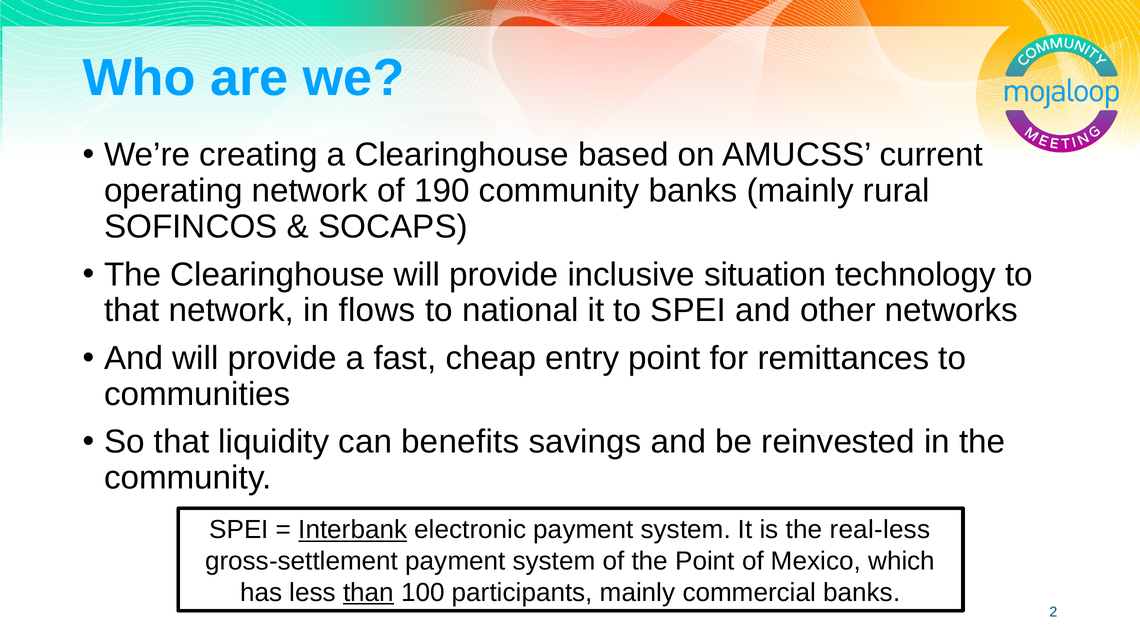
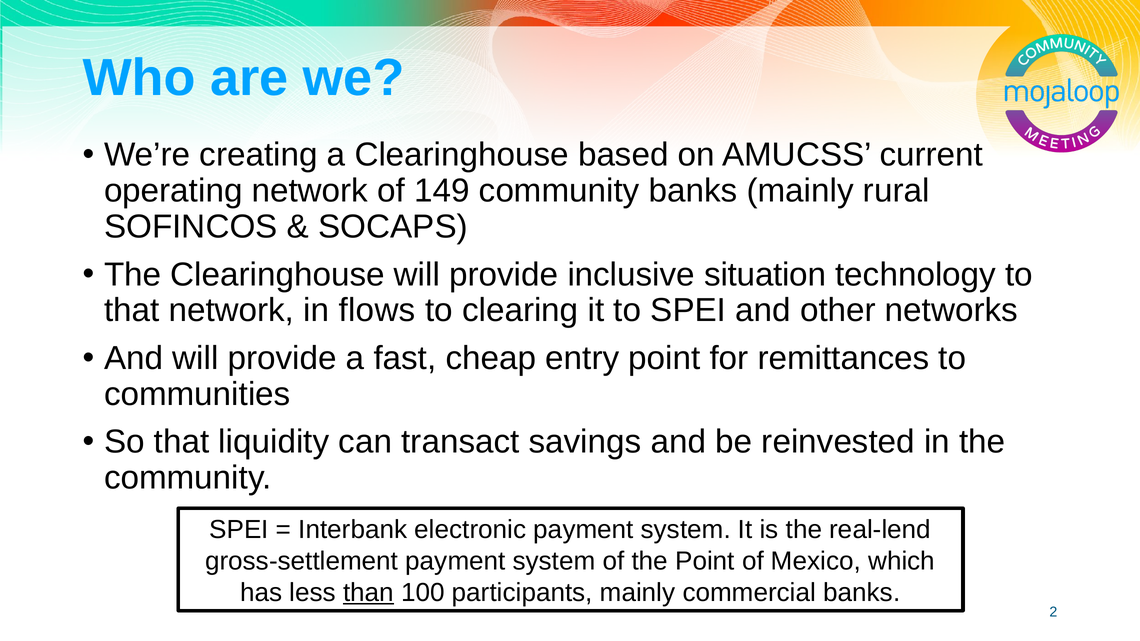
190: 190 -> 149 (442, 191)
national: national -> clearing (520, 311)
benefits: benefits -> transact (460, 442)
Interbank underline: present -> none (353, 530)
real-less: real-less -> real-lend (880, 530)
